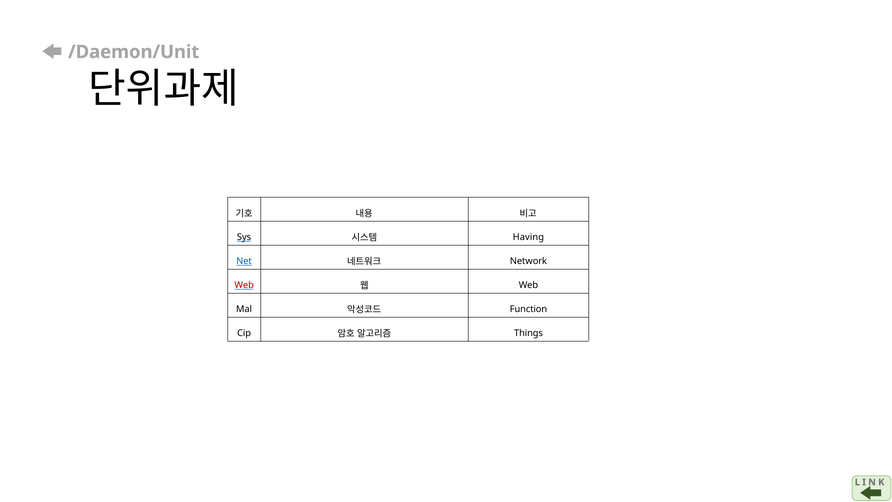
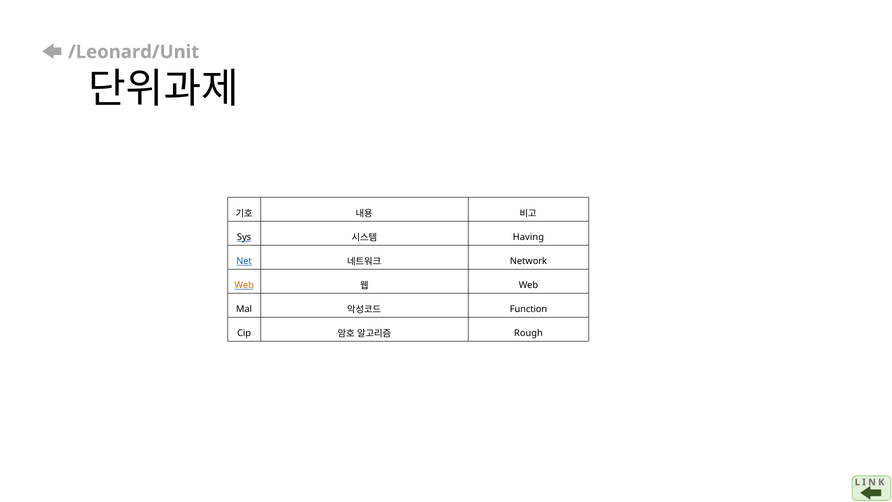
/Daemon/Unit: /Daemon/Unit -> /Leonard/Unit (134, 52)
Web colour: red -> orange (244, 285)
Things: Things -> Rough (528, 333)
